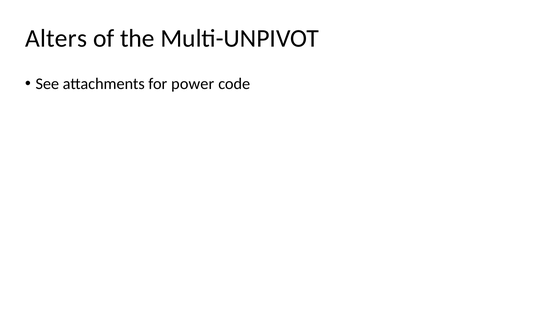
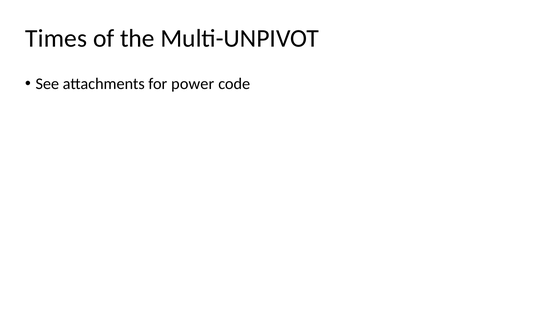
Alters: Alters -> Times (56, 38)
